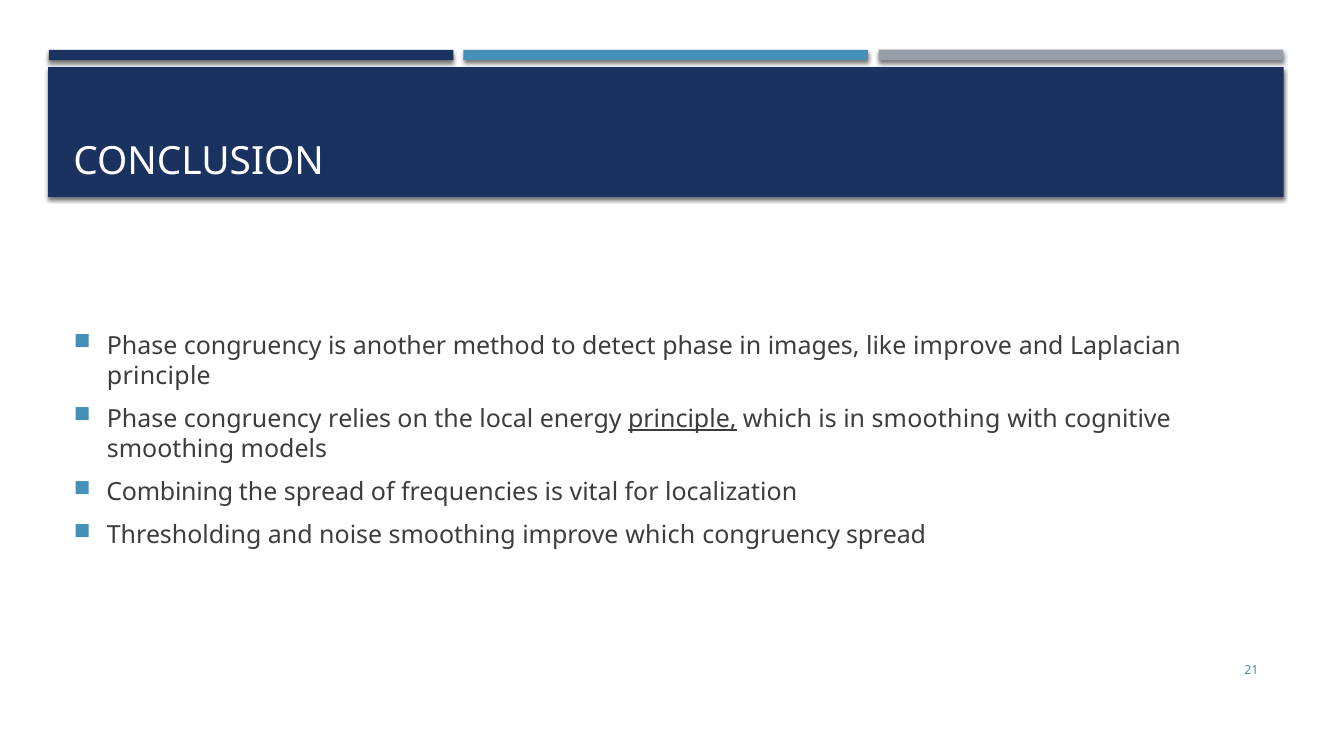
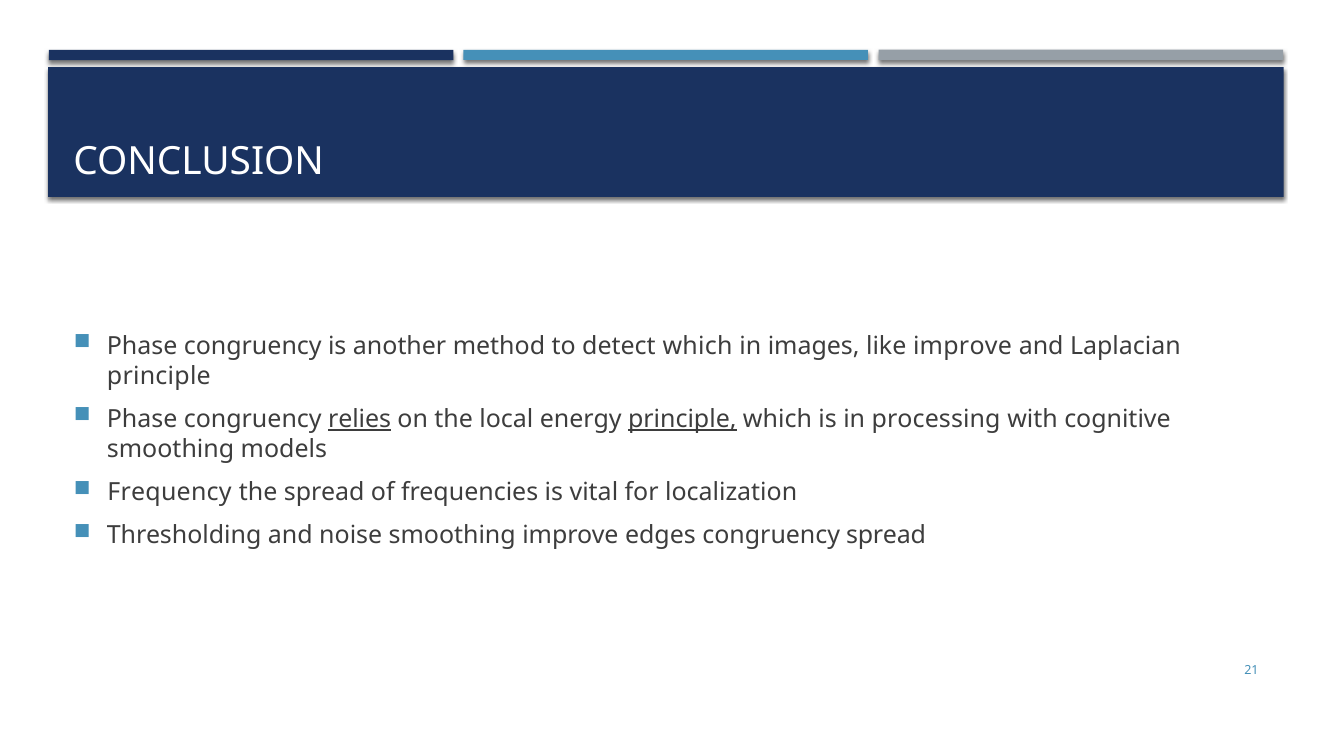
detect phase: phase -> which (697, 346)
relies underline: none -> present (360, 419)
in smoothing: smoothing -> processing (936, 419)
Combining: Combining -> Frequency (170, 493)
improve which: which -> edges (660, 536)
